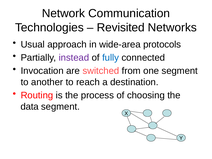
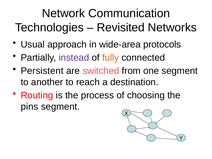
fully colour: blue -> orange (111, 58)
Invocation: Invocation -> Persistent (42, 71)
data: data -> pins (30, 107)
